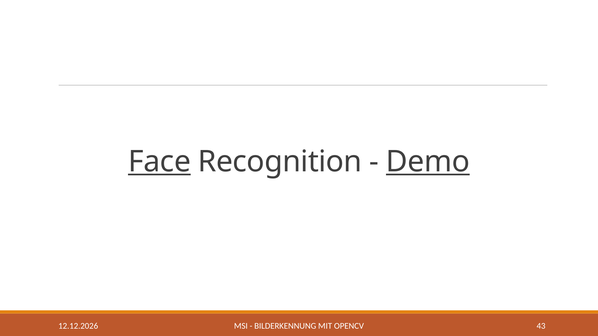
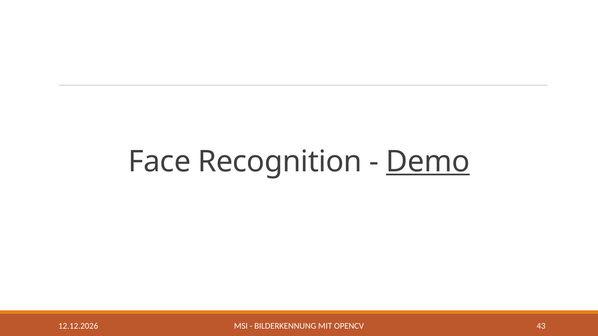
Face underline: present -> none (160, 162)
